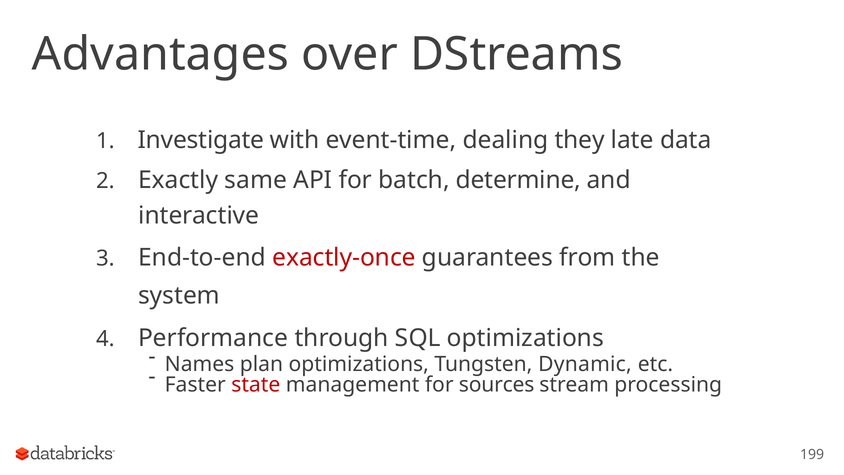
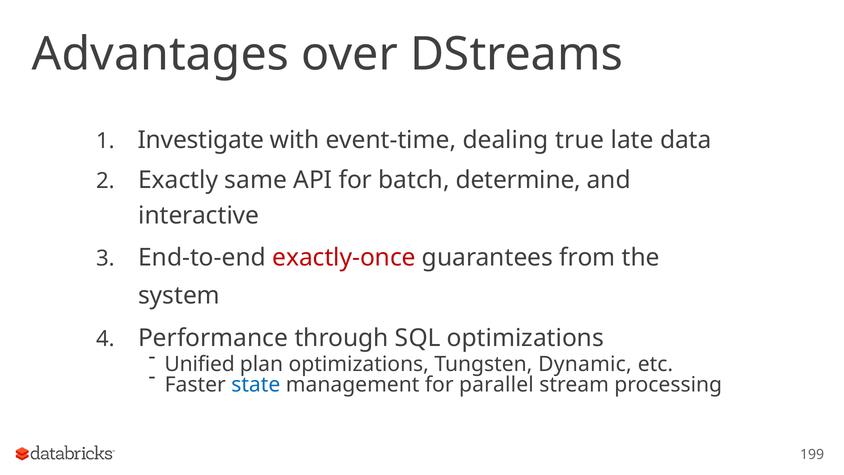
they: they -> true (579, 140)
Names: Names -> Unified (200, 364)
state colour: red -> blue (256, 384)
sources: sources -> parallel (496, 384)
